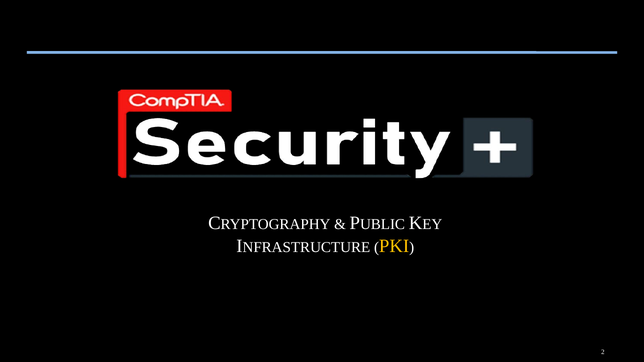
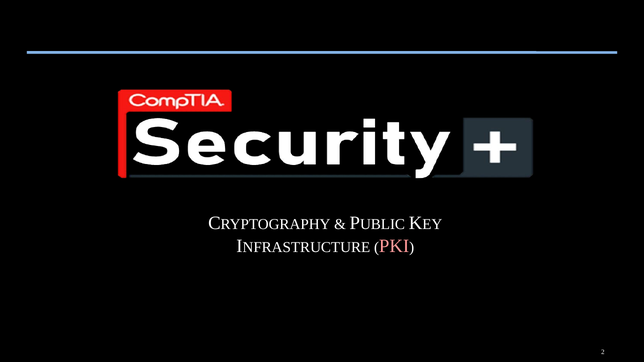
PKI colour: yellow -> pink (394, 246)
